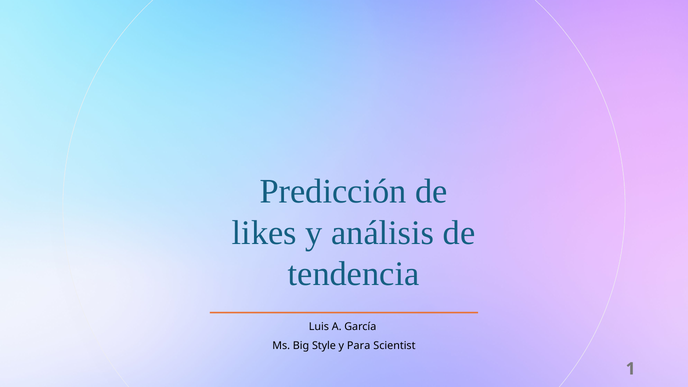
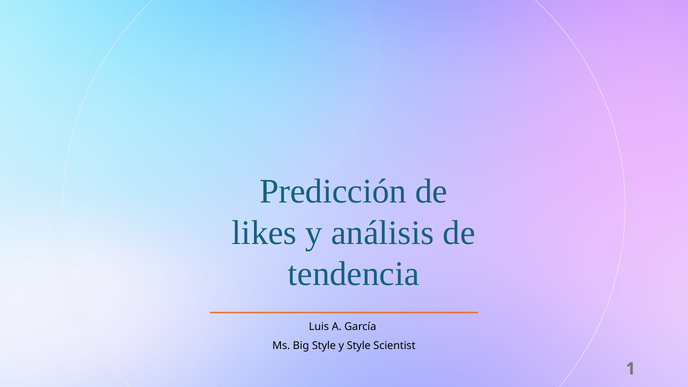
y Para: Para -> Style (359, 346)
